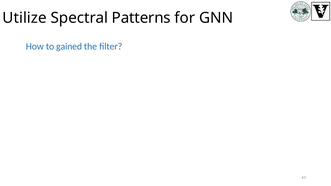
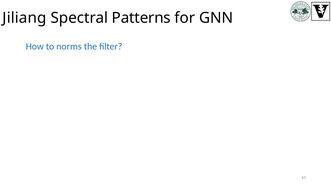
Utilize: Utilize -> Jiliang (24, 18)
gained: gained -> norms (69, 46)
